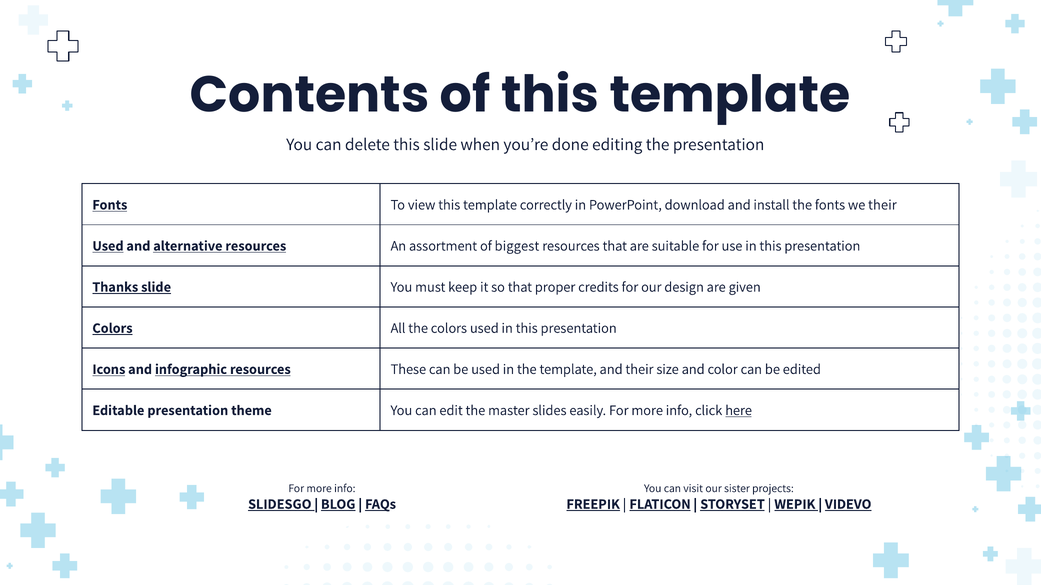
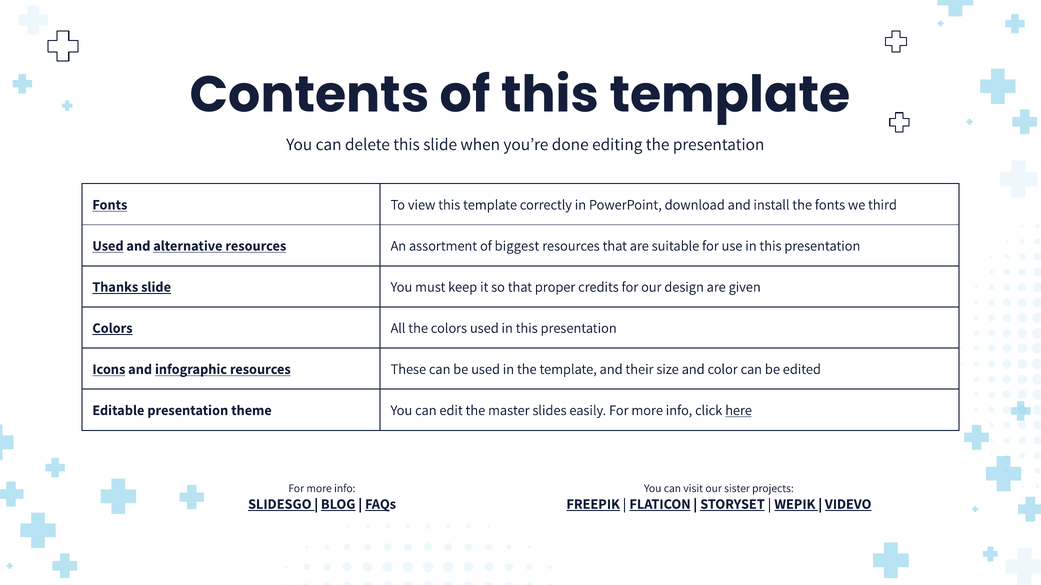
we their: their -> third (882, 205)
